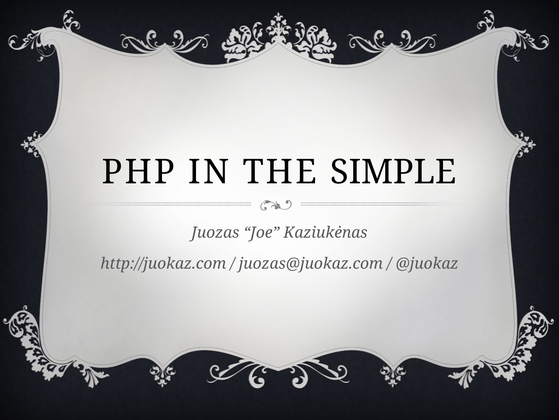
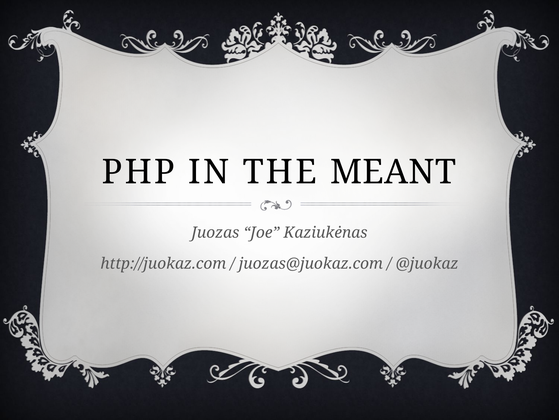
SIMPLE: SIMPLE -> MEANT (393, 172)
